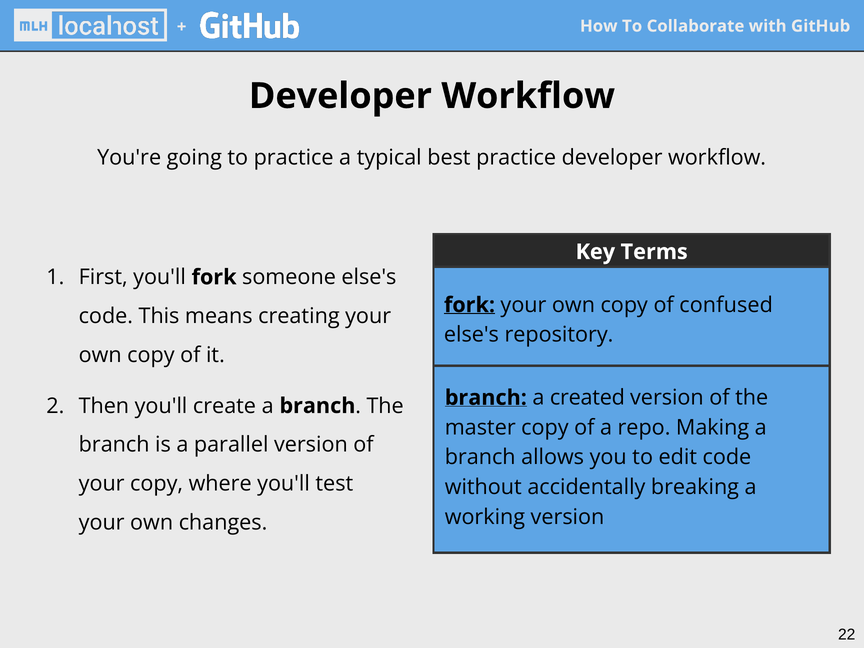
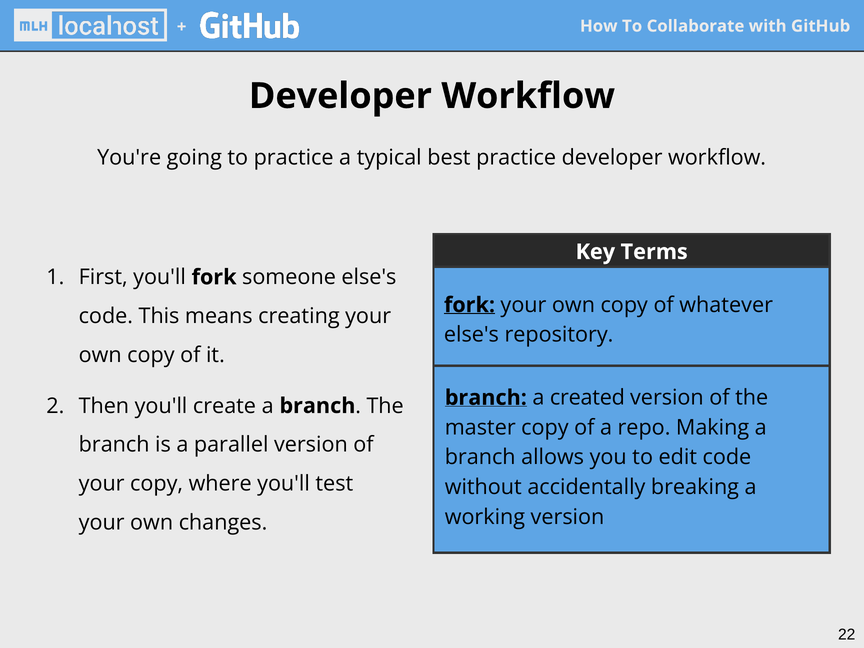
confused: confused -> whatever (726, 305)
